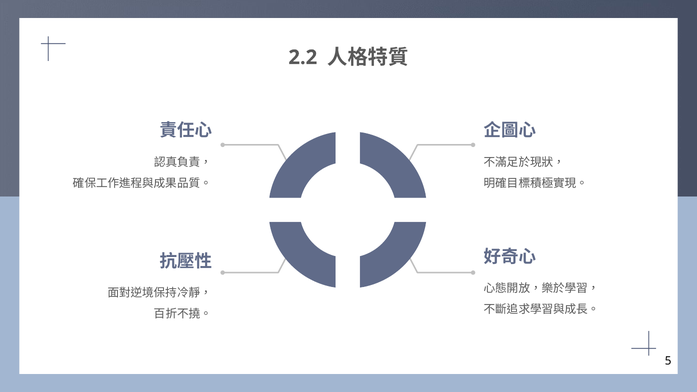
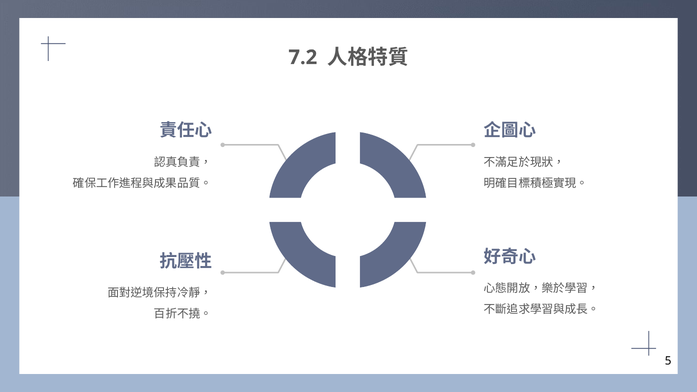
2.2: 2.2 -> 7.2 (303, 57)
